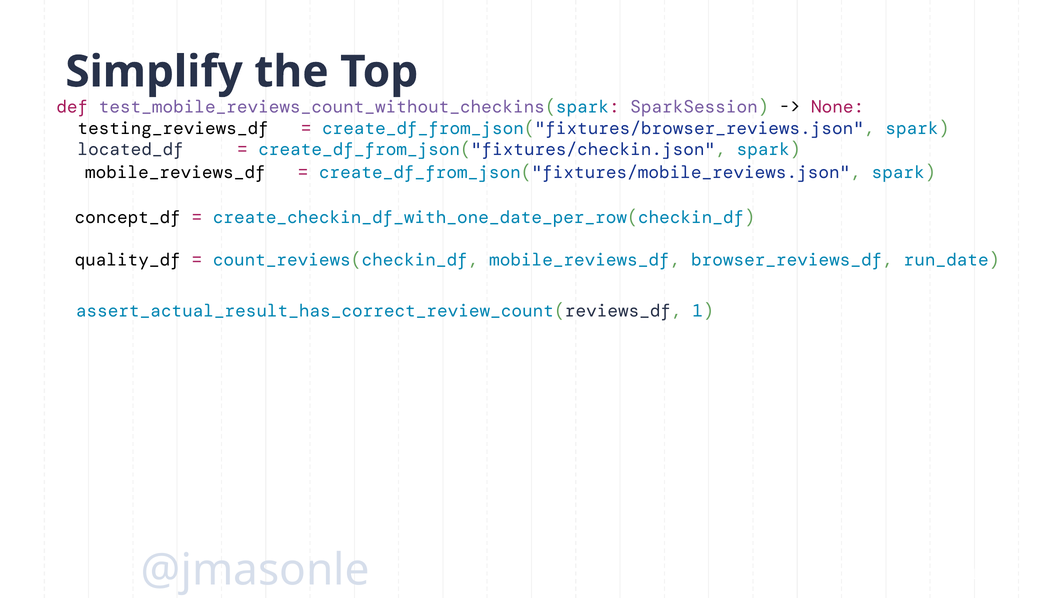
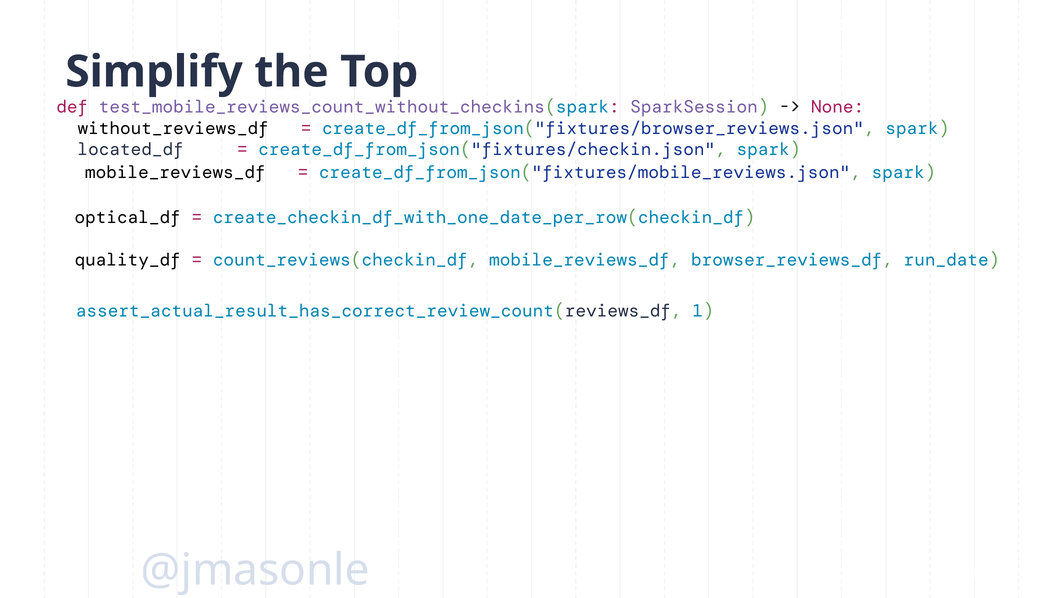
testing_reviews_df: testing_reviews_df -> without_reviews_df (173, 128)
concept_df: concept_df -> optical_df (128, 217)
